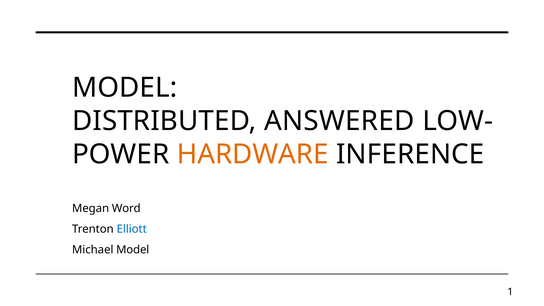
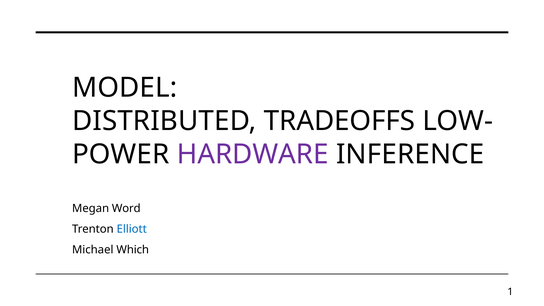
ANSWERED: ANSWERED -> TRADEOFFS (340, 121)
HARDWARE colour: orange -> purple (253, 154)
Michael Model: Model -> Which (133, 250)
